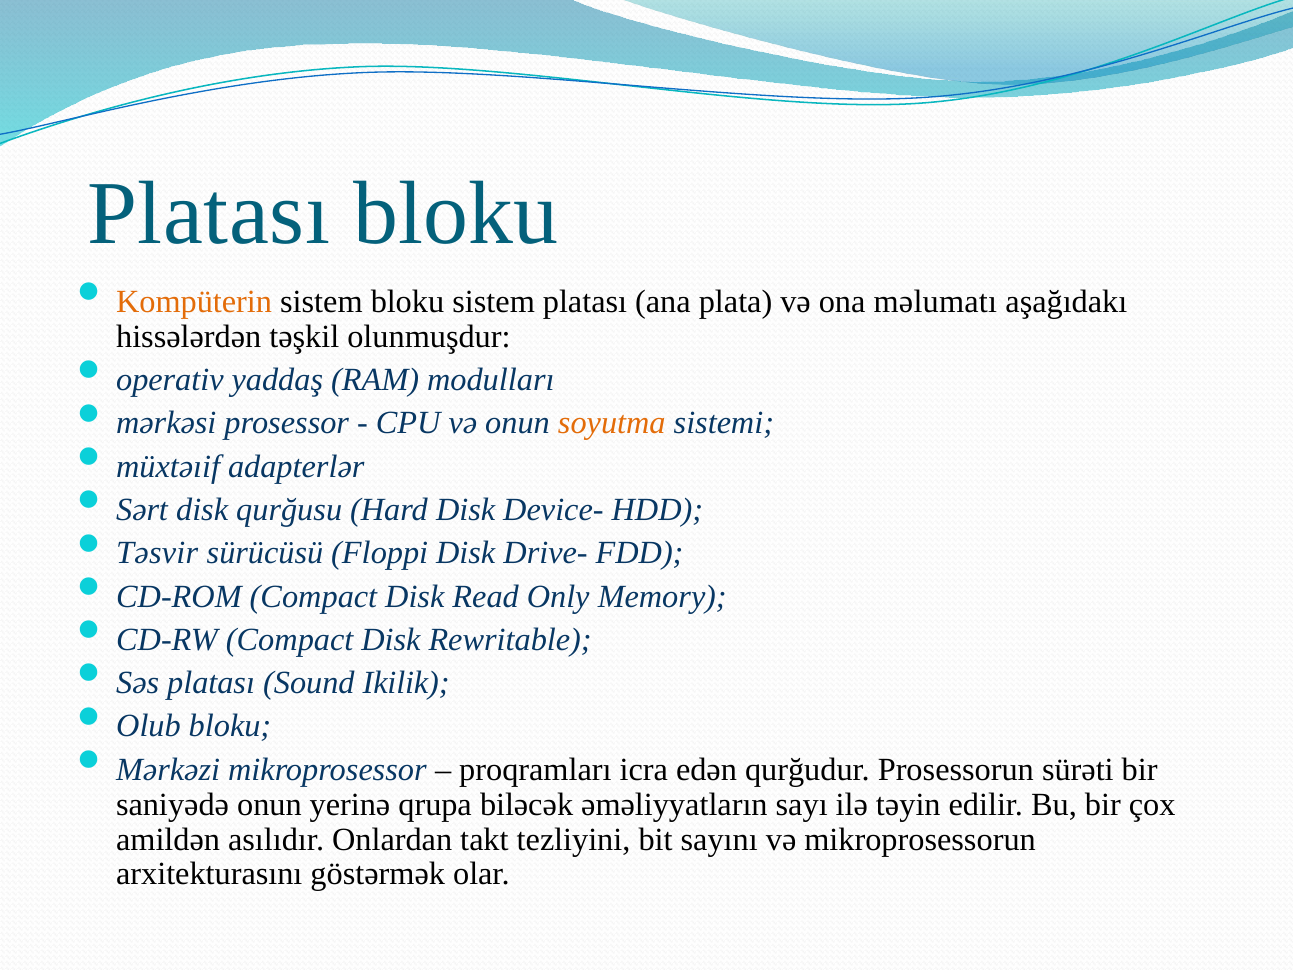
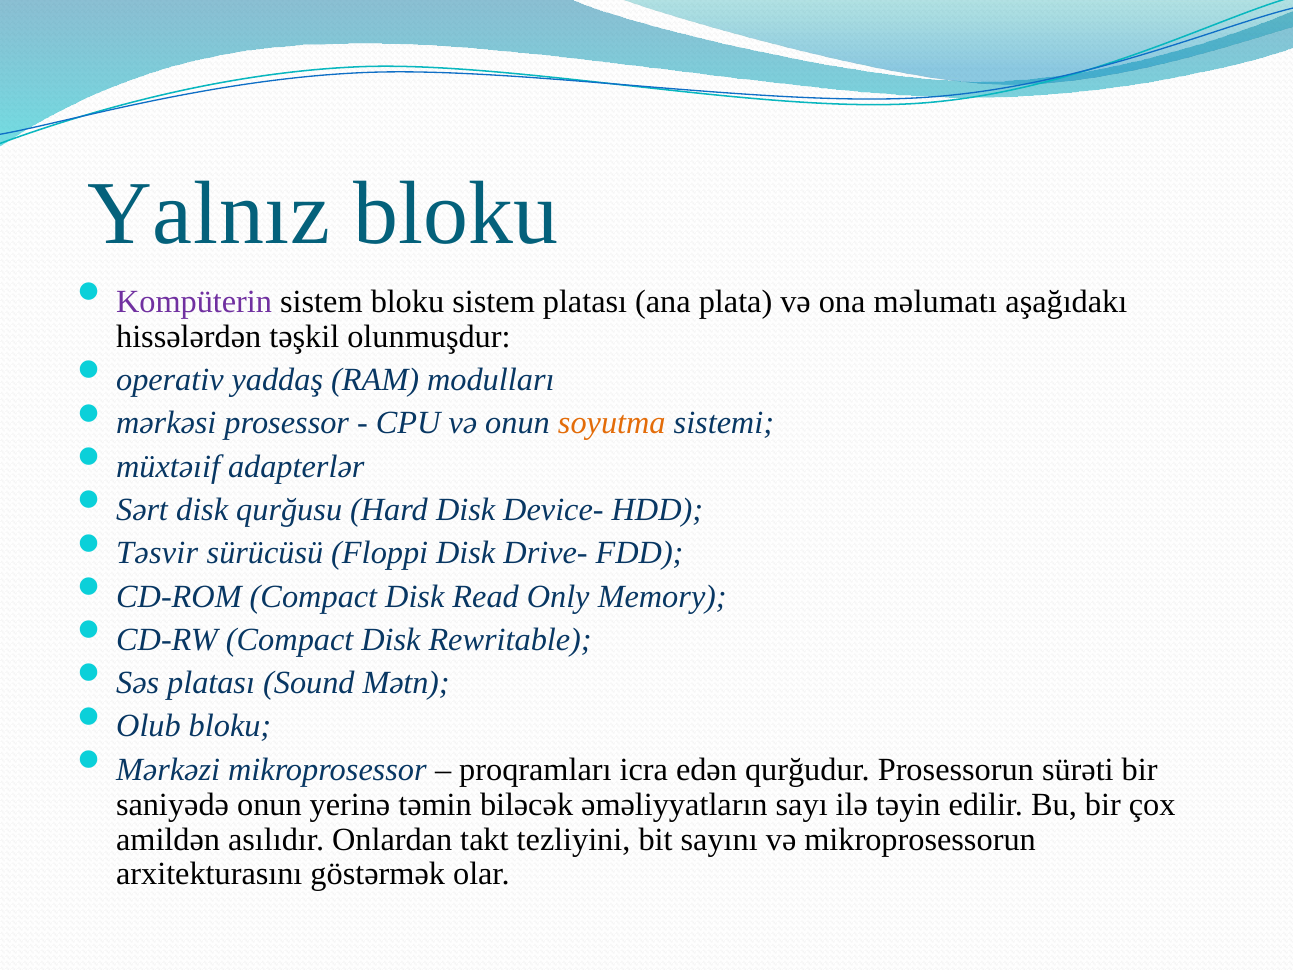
Platası: Platası -> Yalnız (209, 214)
Kompüterin colour: orange -> purple (194, 302)
Ikilik: Ikilik -> Mətn (406, 683)
qrupa: qrupa -> təmin (435, 804)
